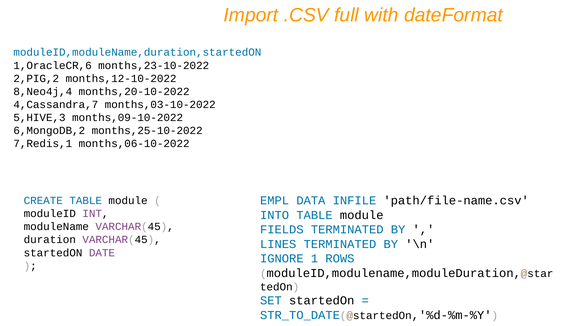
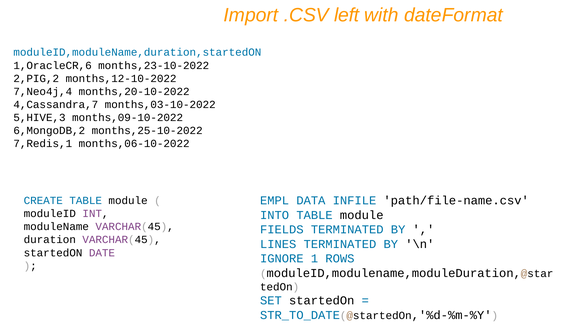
full: full -> left (347, 15)
8,Neo4j,4: 8,Neo4j,4 -> 7,Neo4j,4 (43, 92)
